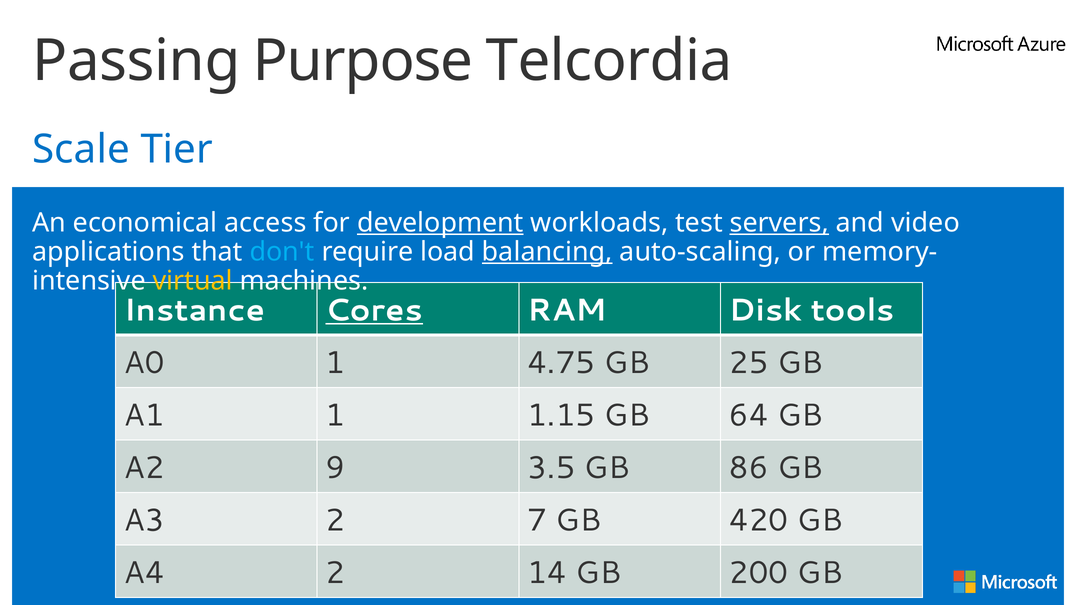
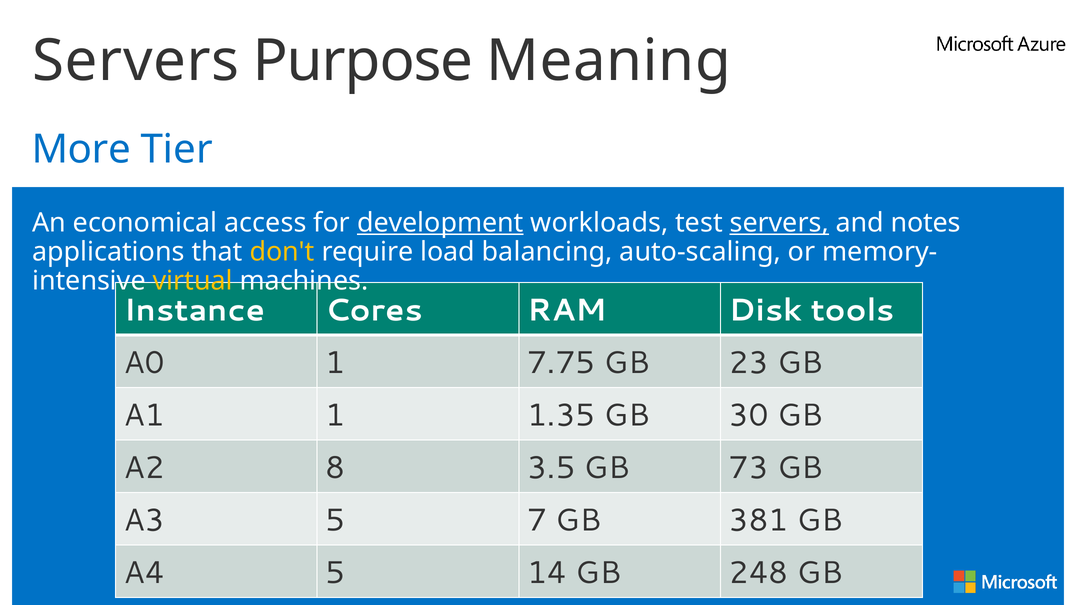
Passing: Passing -> Servers (136, 61)
Telcordia: Telcordia -> Meaning (609, 61)
Scale: Scale -> More (81, 149)
video: video -> notes (926, 223)
don't colour: light blue -> yellow (282, 252)
balancing underline: present -> none (547, 252)
Cores underline: present -> none (374, 310)
4.75: 4.75 -> 7.75 (561, 363)
25: 25 -> 23 (749, 363)
1.15: 1.15 -> 1.35 (561, 415)
64: 64 -> 30 (749, 415)
9: 9 -> 8 (335, 468)
86: 86 -> 73 (749, 468)
A3 2: 2 -> 5 (335, 521)
420: 420 -> 381 (759, 521)
A4 2: 2 -> 5 (335, 573)
200: 200 -> 248 (759, 573)
